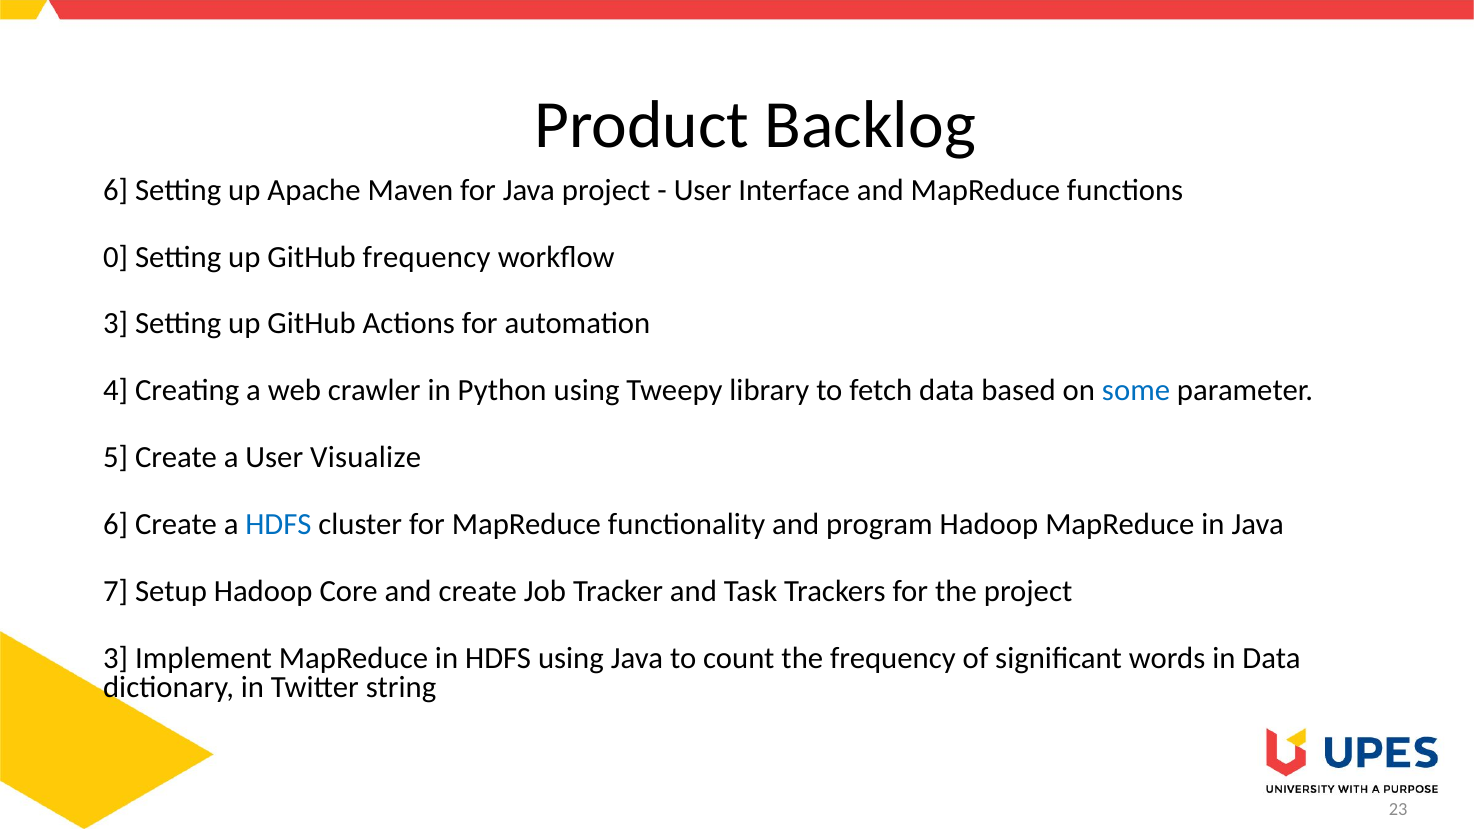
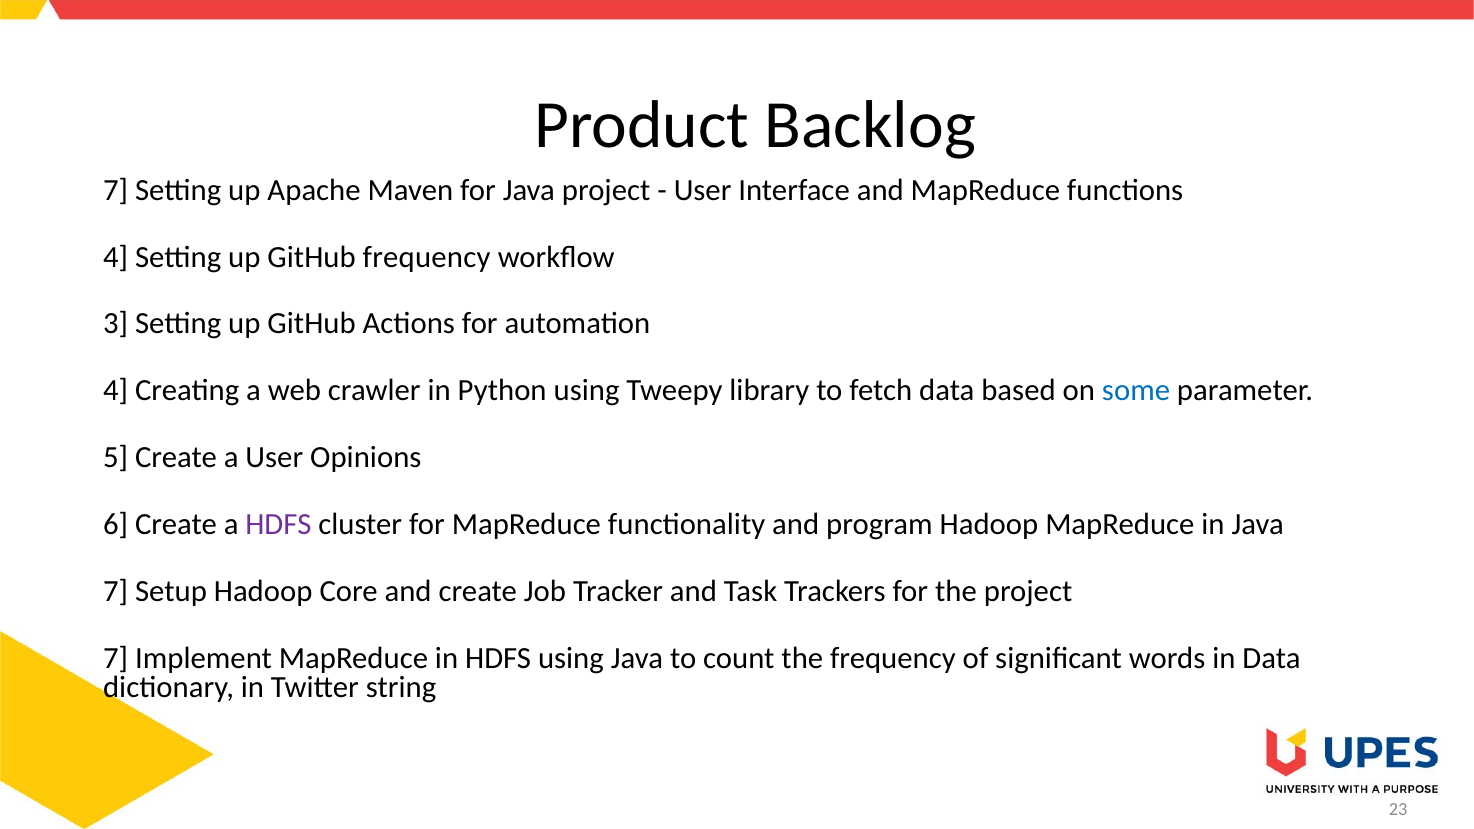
6: 6 -> 7 (116, 190)
0: 0 -> 4 (116, 257)
Visualize: Visualize -> Opinions (366, 457)
HDFS colour: blue -> purple (278, 524)
3: 3 -> 7 (116, 658)
